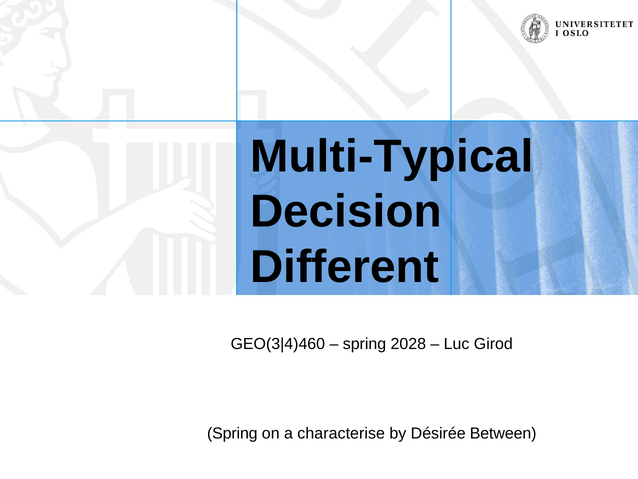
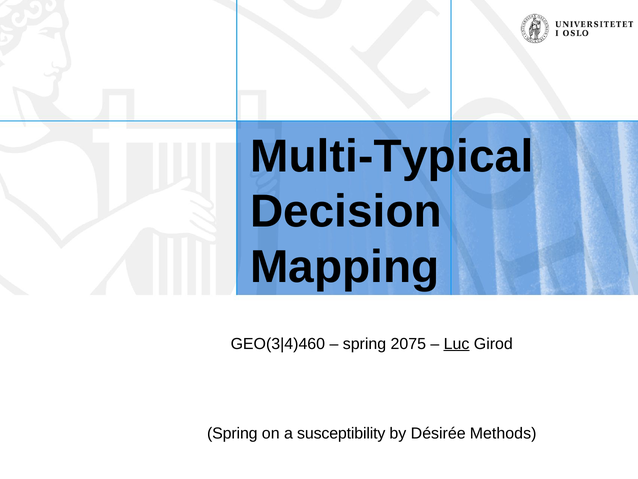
Different: Different -> Mapping (345, 267)
2028: 2028 -> 2075 (408, 344)
Luc underline: none -> present (457, 344)
characterise: characterise -> susceptibility (341, 433)
Between: Between -> Methods (503, 433)
